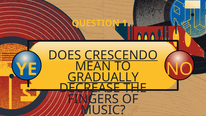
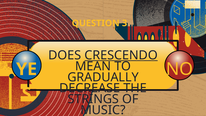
1: 1 -> 3 (125, 23)
GRADUALLY underline: present -> none (103, 77)
FINGERS: FINGERS -> STRINGS (93, 99)
